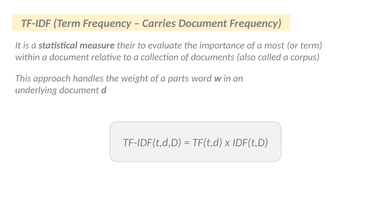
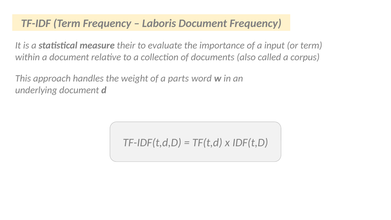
Carries: Carries -> Laboris (159, 23)
most: most -> input (274, 45)
